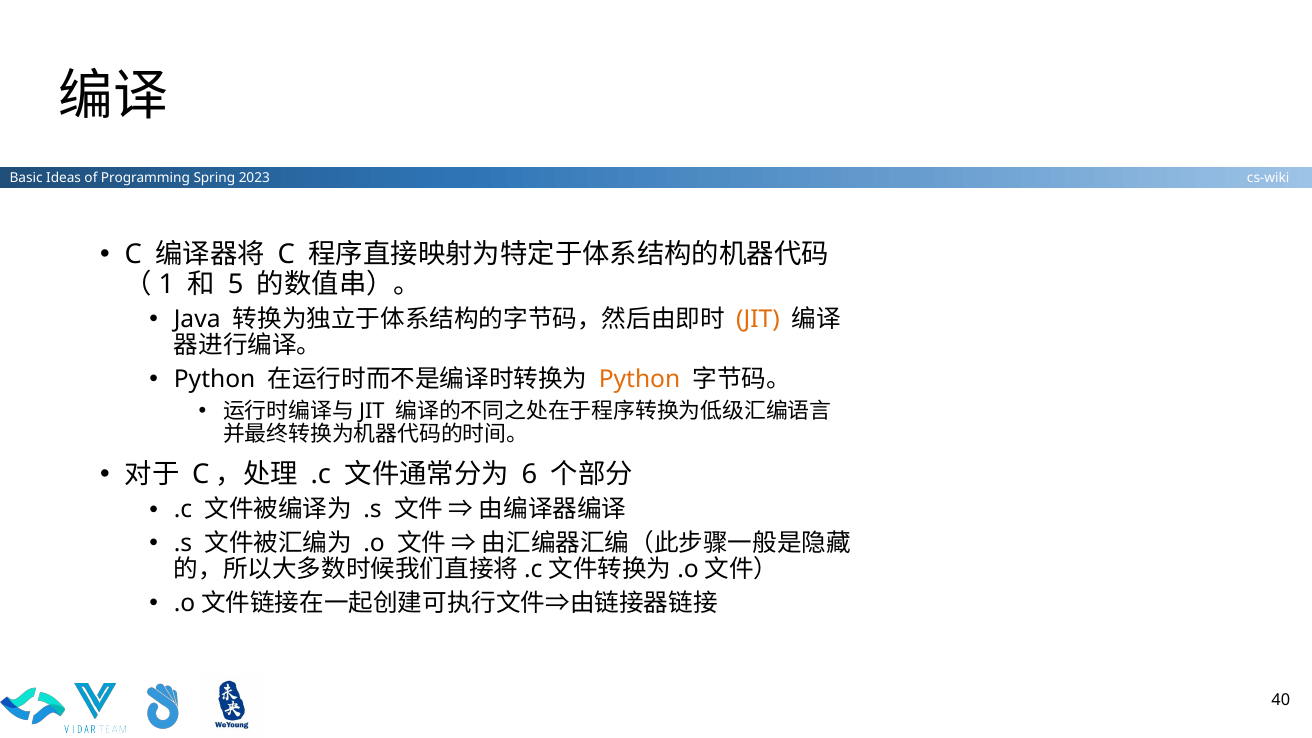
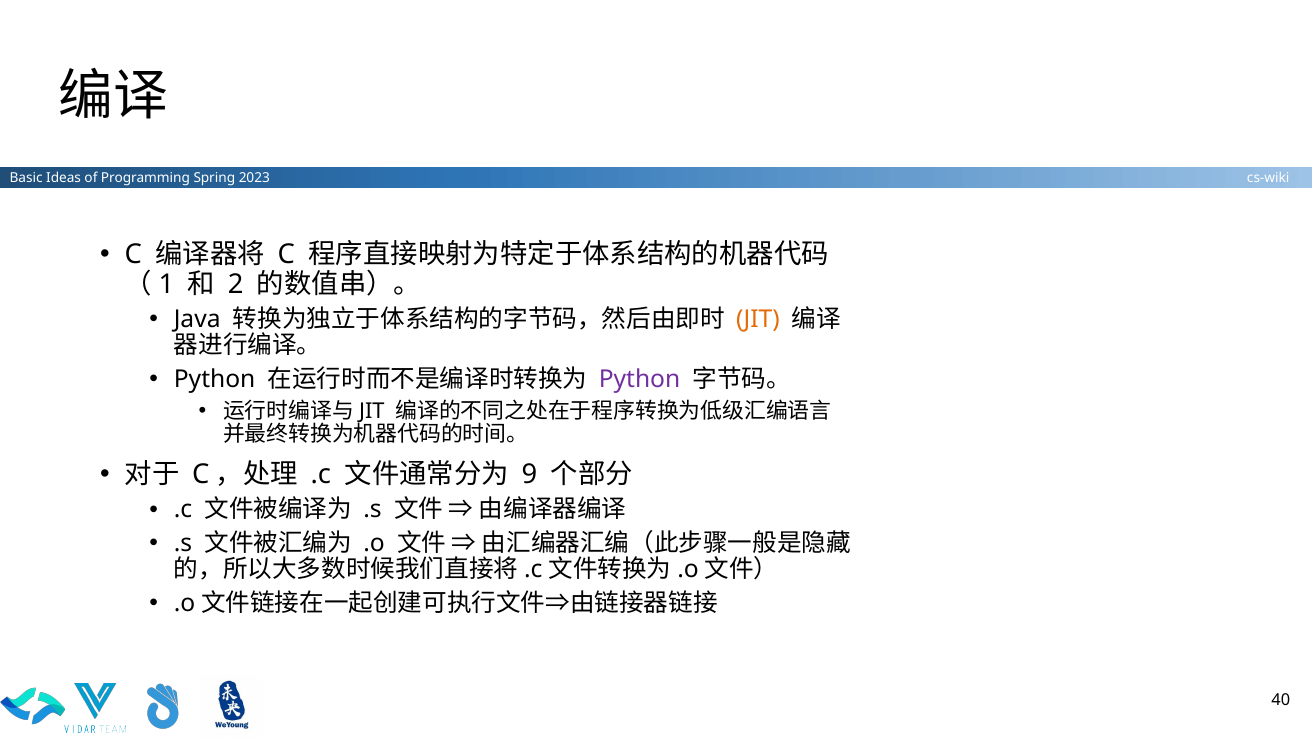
5: 5 -> 2 (236, 284)
Python colour: orange -> purple (640, 379)
6: 6 -> 9 (530, 475)
